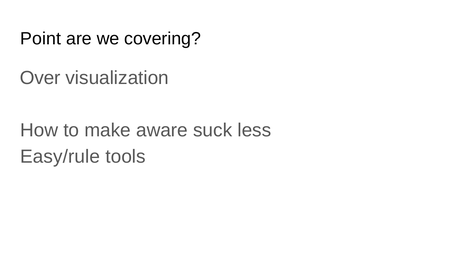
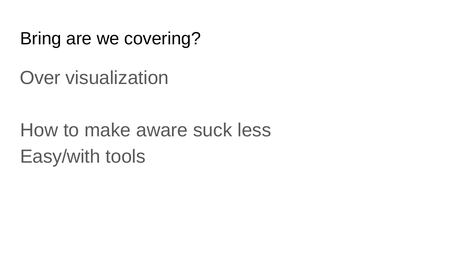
Point: Point -> Bring (41, 39)
Easy/rule: Easy/rule -> Easy/with (60, 157)
